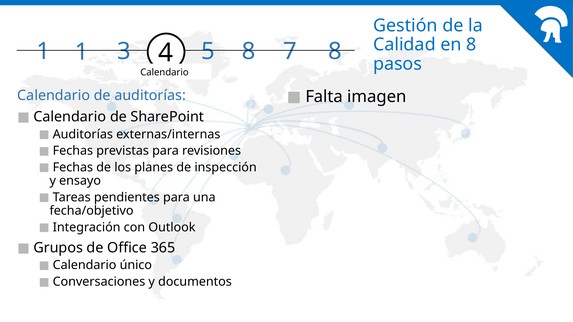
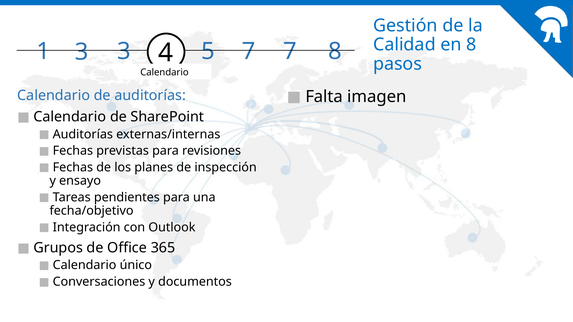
1 1: 1 -> 3 (82, 52)
8: 8 -> 7 (249, 51)
